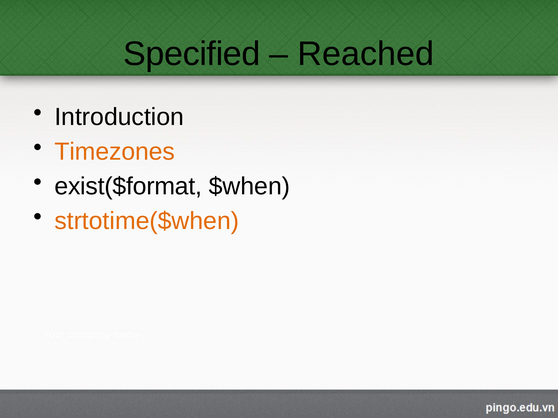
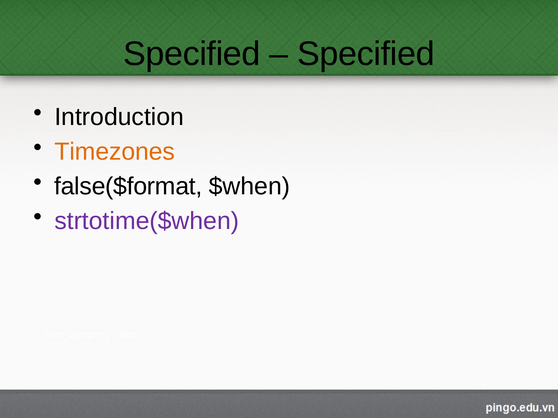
Reached: Reached -> Specified (366, 54)
exist($format: exist($format -> false($format (128, 187)
strtotime($when colour: orange -> purple (147, 221)
